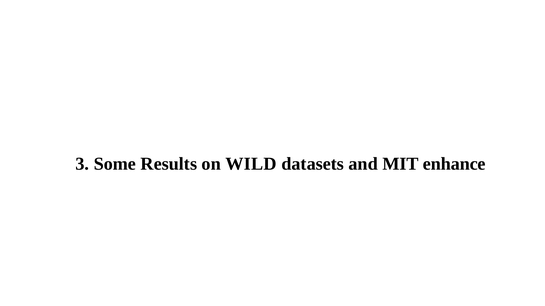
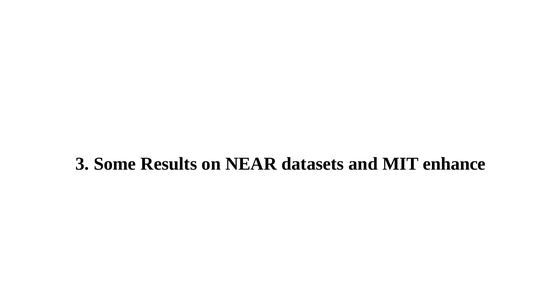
WILD: WILD -> NEAR (251, 164)
